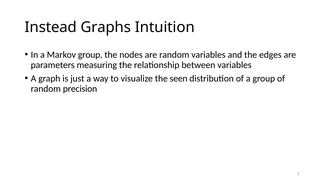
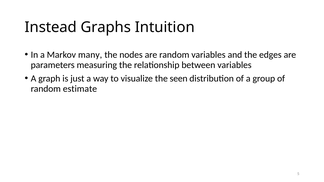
Markov group: group -> many (90, 55)
precision: precision -> estimate (80, 89)
